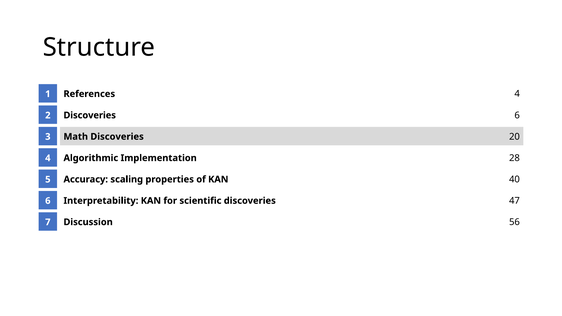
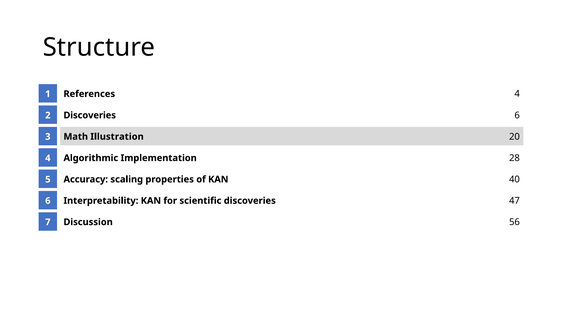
Math Discoveries: Discoveries -> Illustration (117, 137)
